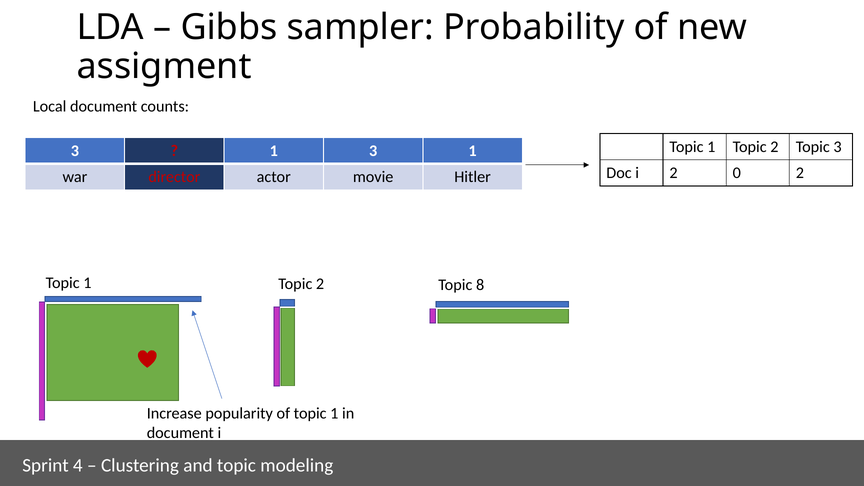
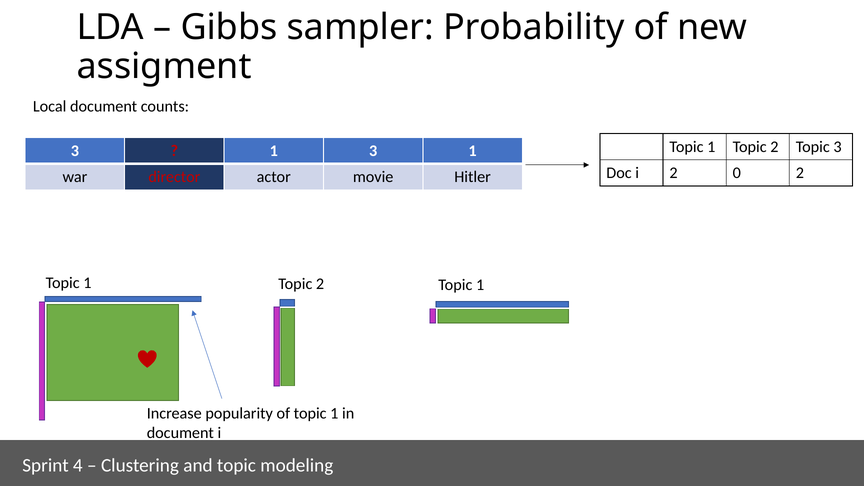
2 Topic 8: 8 -> 1 (480, 285)
